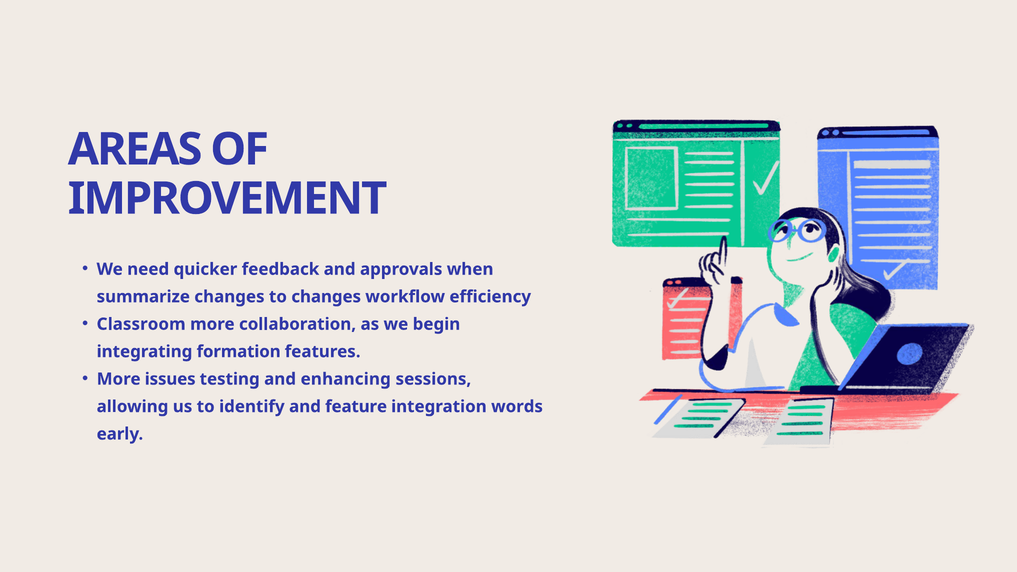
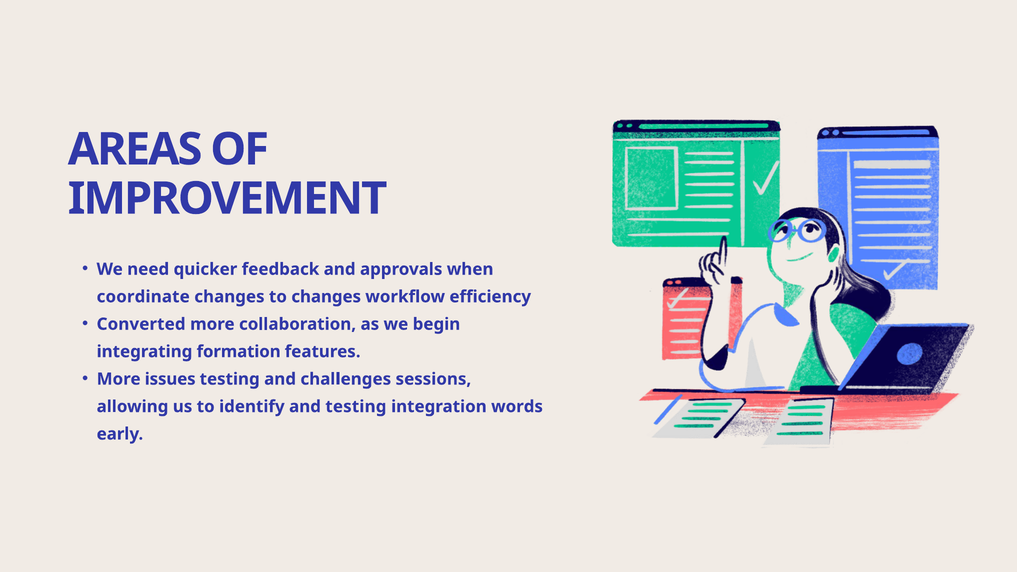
summarize: summarize -> coordinate (143, 297)
Classroom: Classroom -> Converted (141, 324)
enhancing: enhancing -> challenges (346, 379)
and feature: feature -> testing (356, 407)
